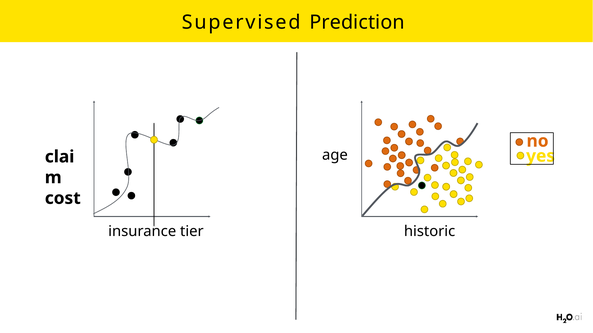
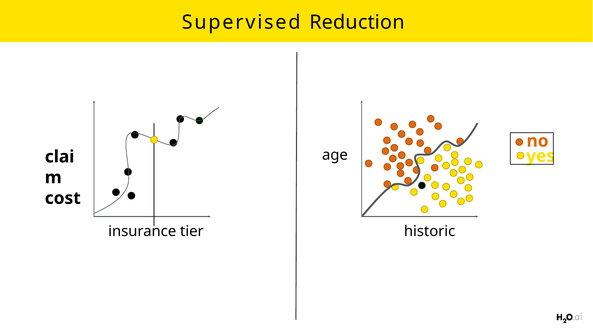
Prediction: Prediction -> Reduction (357, 22)
